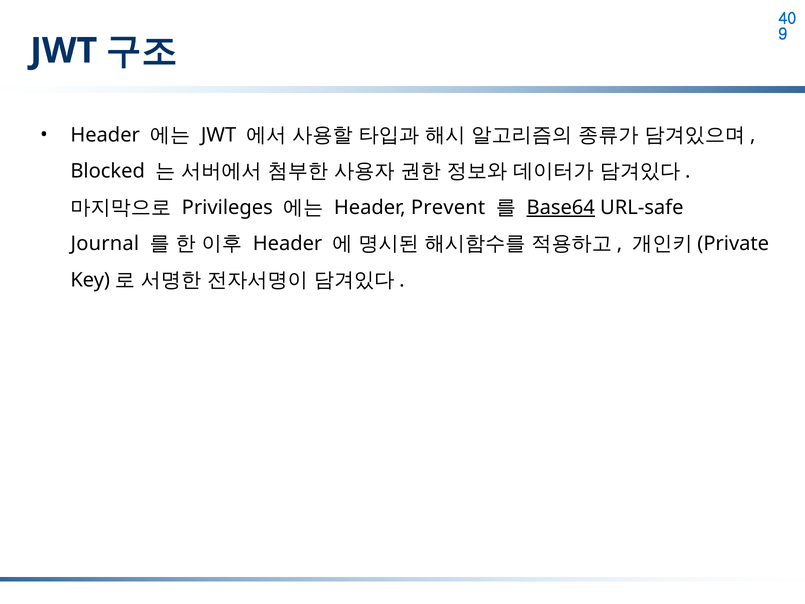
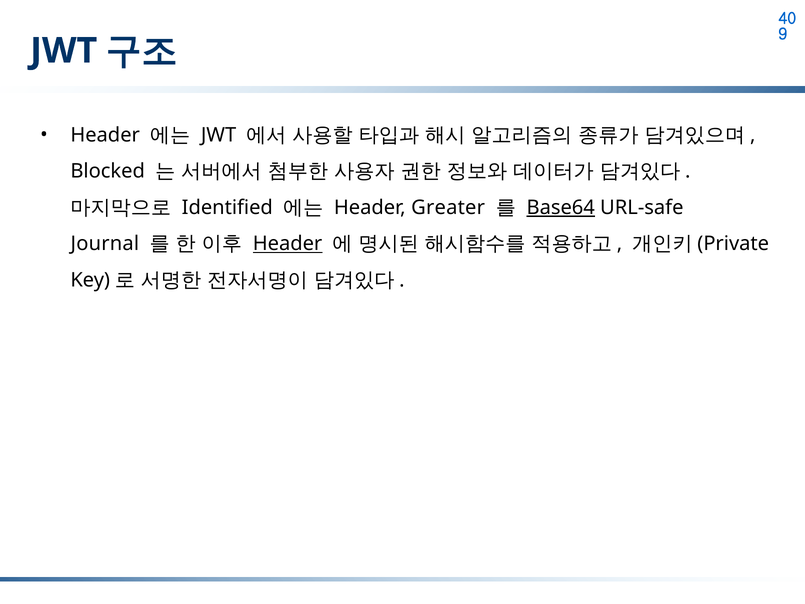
Privileges: Privileges -> Identified (227, 207)
Prevent: Prevent -> Greater (448, 207)
Header underline: none -> present (288, 244)
